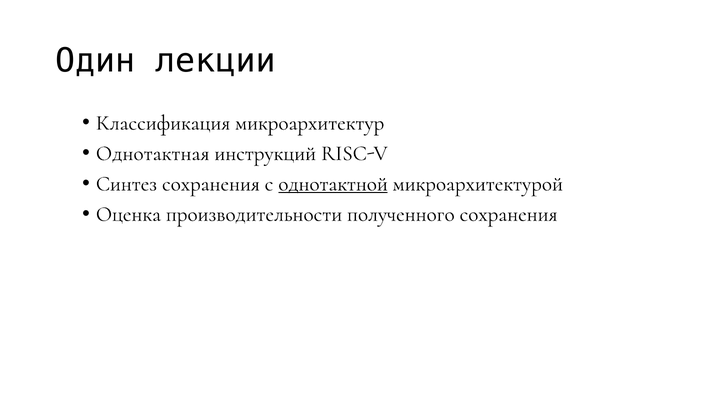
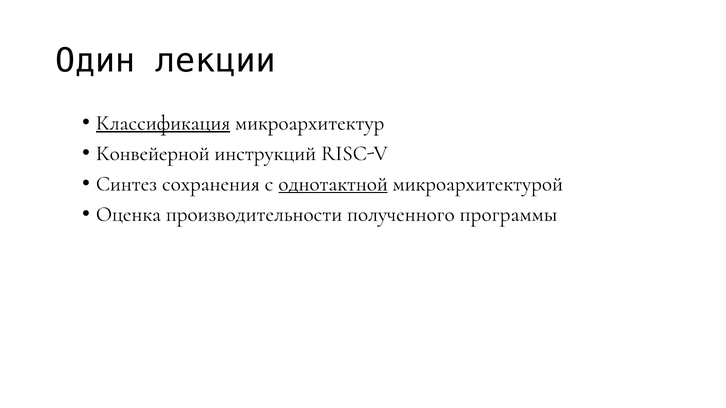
Классификация underline: none -> present (163, 123)
Однотактная: Однотактная -> Конвейерной (153, 153)
полученного сохранения: сохранения -> программы (508, 214)
